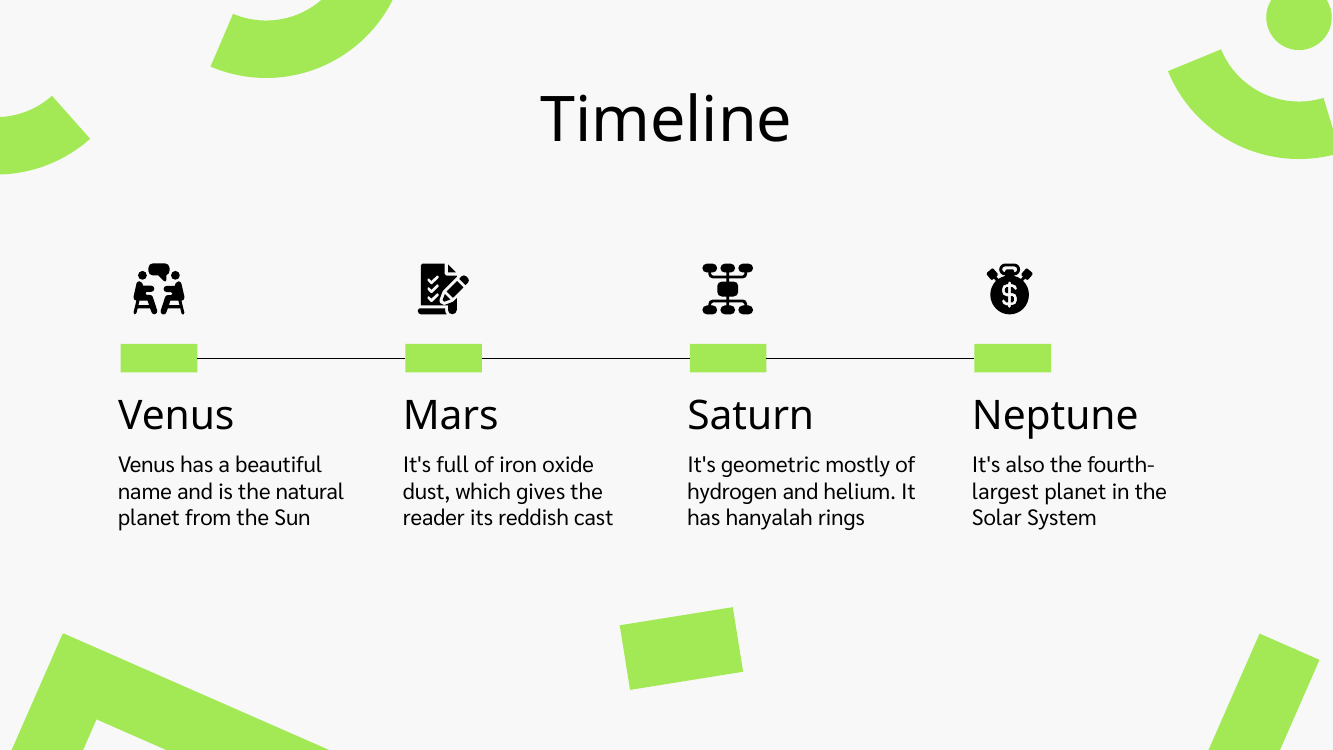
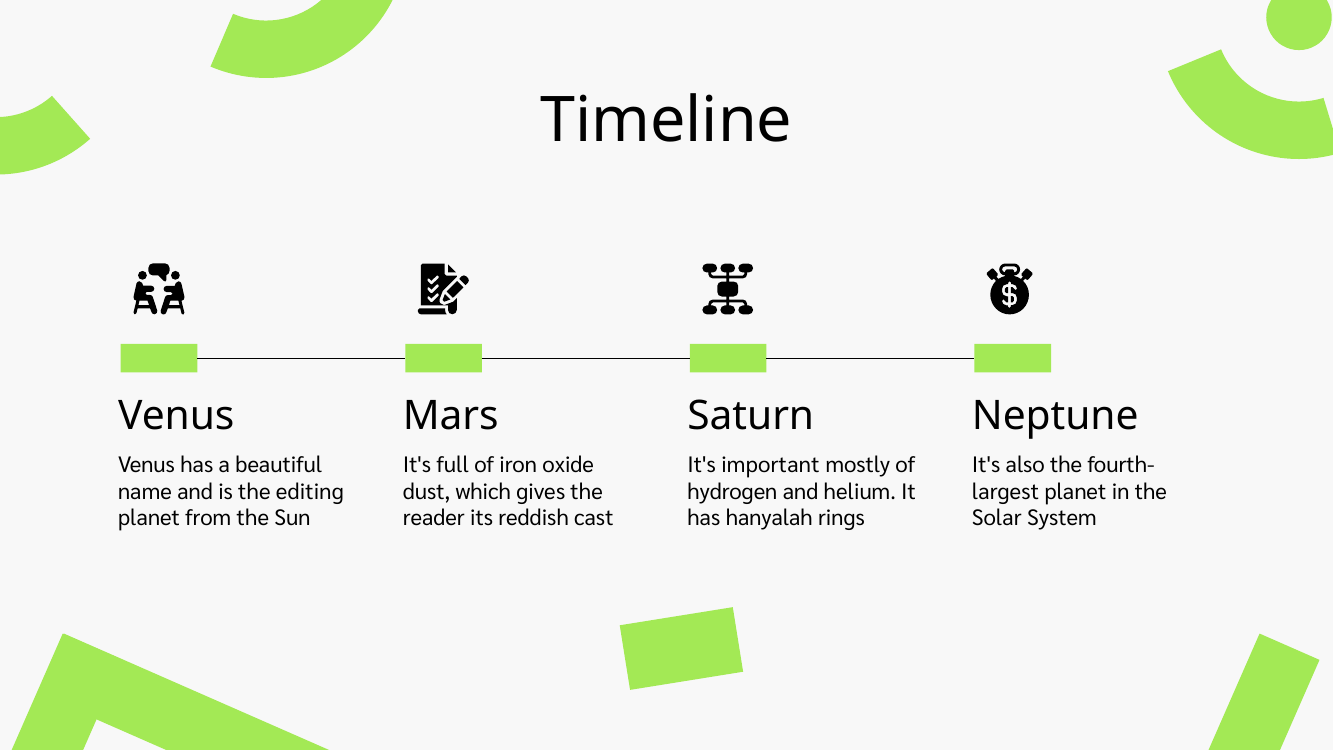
geometric: geometric -> important (771, 465)
natural: natural -> editing (310, 492)
